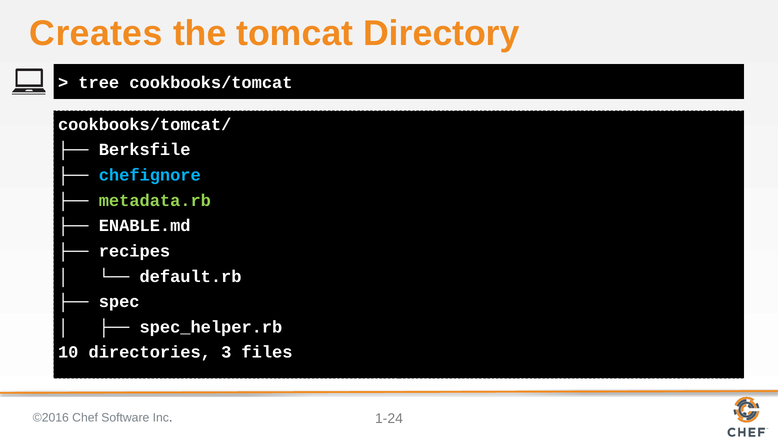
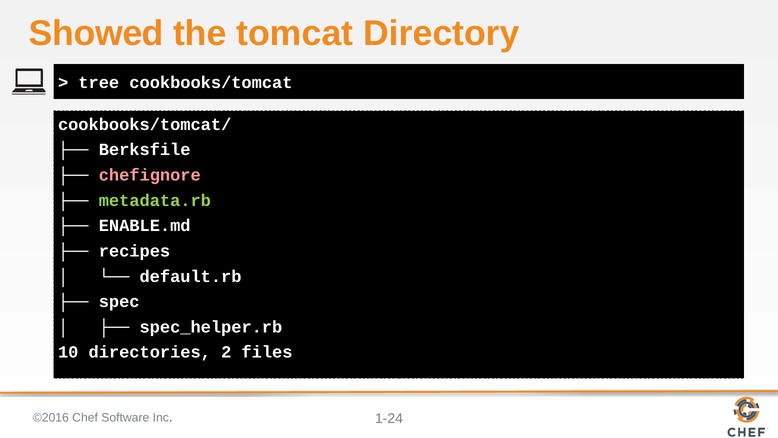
Creates: Creates -> Showed (96, 34)
chefignore colour: light blue -> pink (150, 175)
3: 3 -> 2 (226, 352)
